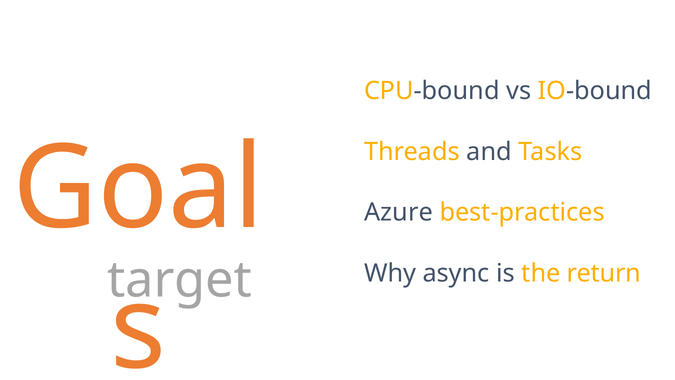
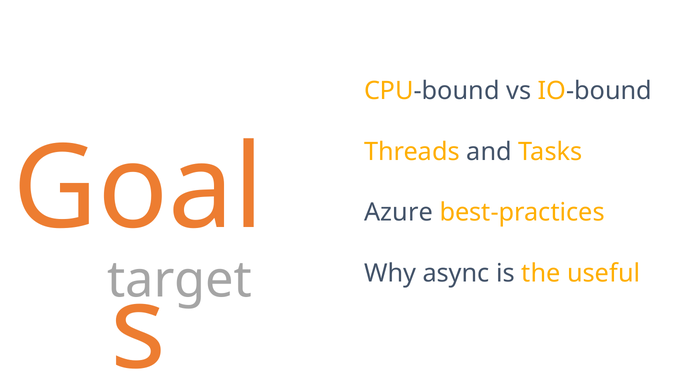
return: return -> useful (604, 273)
